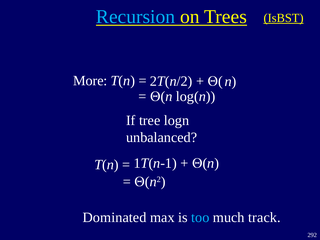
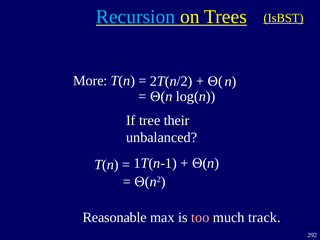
logn: logn -> their (177, 120)
Dominated: Dominated -> Reasonable (115, 217)
too colour: light blue -> pink (200, 217)
